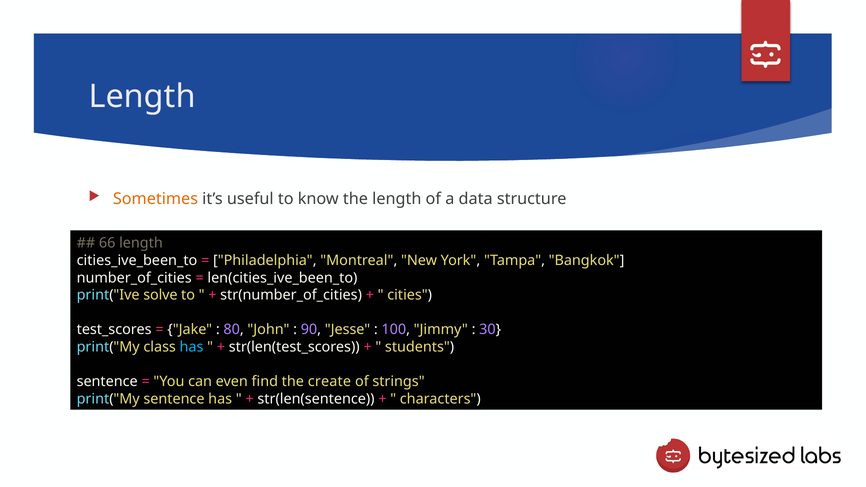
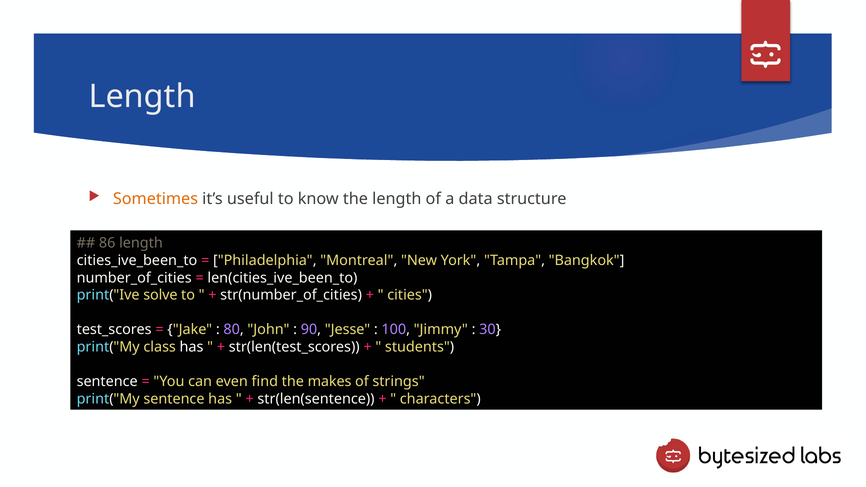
66: 66 -> 86 (107, 243)
has colour: light blue -> white (192, 347)
create: create -> makes (330, 382)
